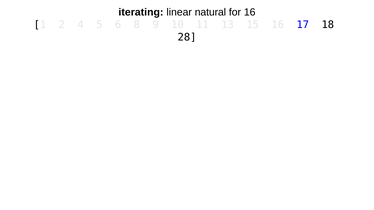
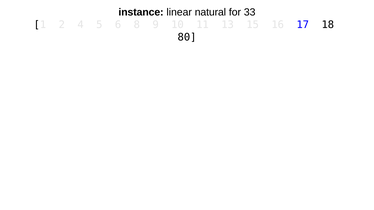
iterating: iterating -> instance (141, 12)
for 16: 16 -> 33 (250, 12)
28: 28 -> 80 (187, 37)
